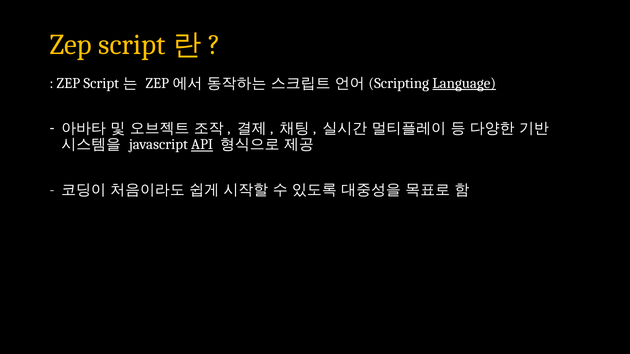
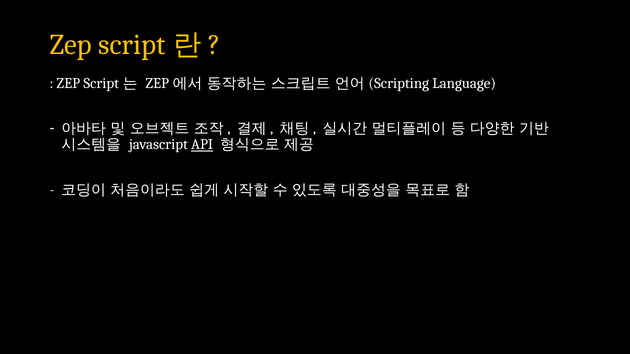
Language underline: present -> none (464, 83)
